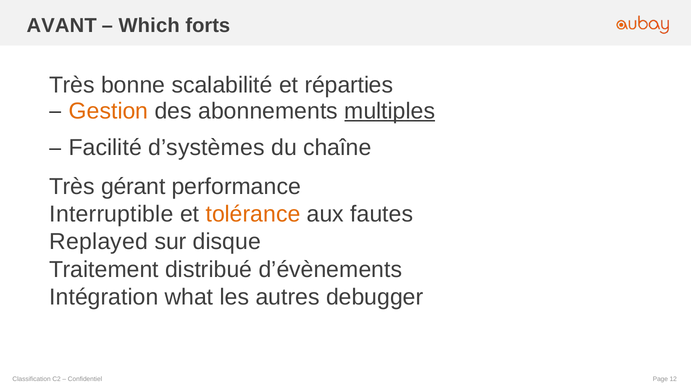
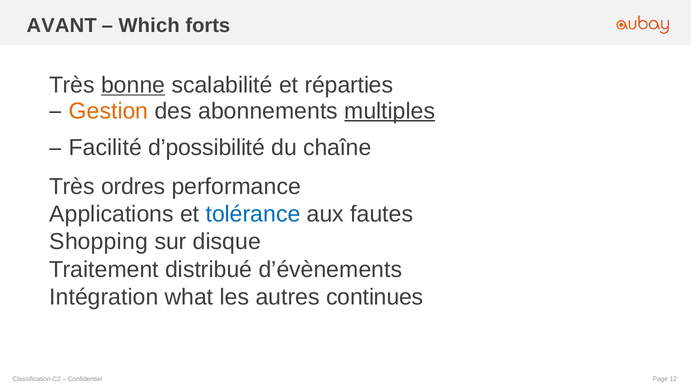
bonne underline: none -> present (133, 85)
d’systèmes: d’systèmes -> d’possibilité (207, 148)
gérant: gérant -> ordres (133, 186)
Interruptible: Interruptible -> Applications (112, 214)
tolérance colour: orange -> blue (253, 214)
Replayed: Replayed -> Shopping (99, 242)
debugger: debugger -> continues (375, 297)
